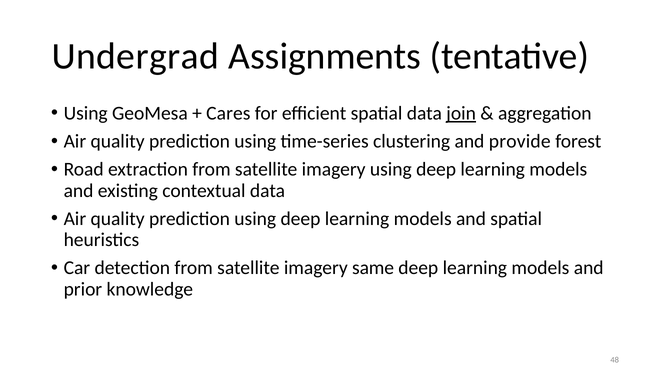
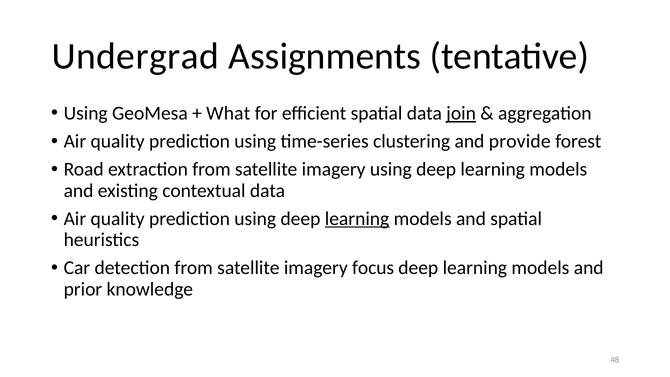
Cares: Cares -> What (228, 113)
learning underline: none -> present (357, 219)
same: same -> focus (373, 268)
